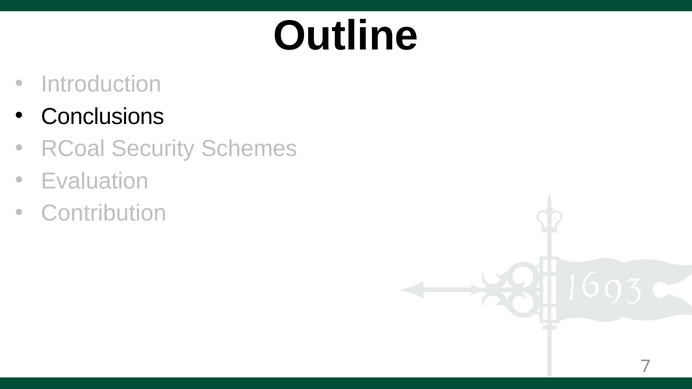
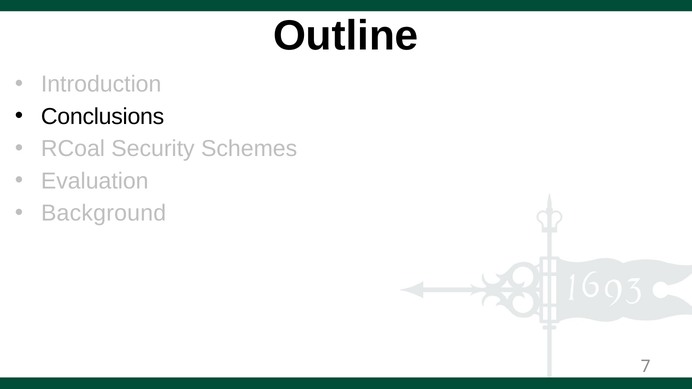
Contribution: Contribution -> Background (104, 213)
